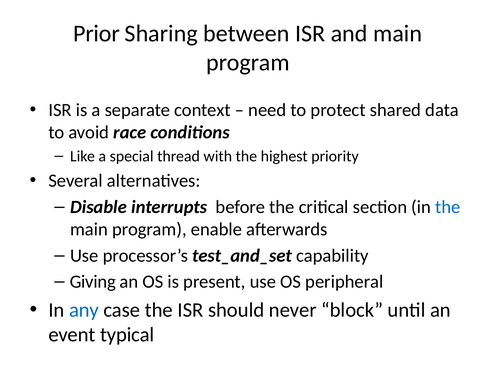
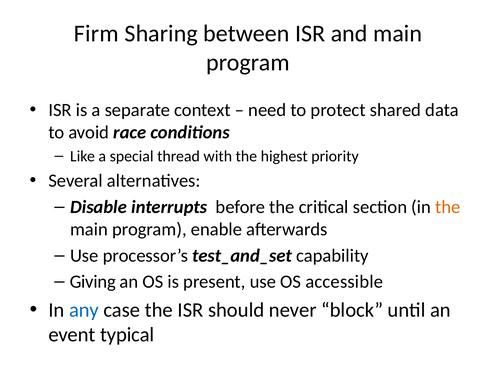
Prior: Prior -> Firm (96, 34)
the colour: blue -> orange (448, 207)
peripheral: peripheral -> accessible (344, 282)
